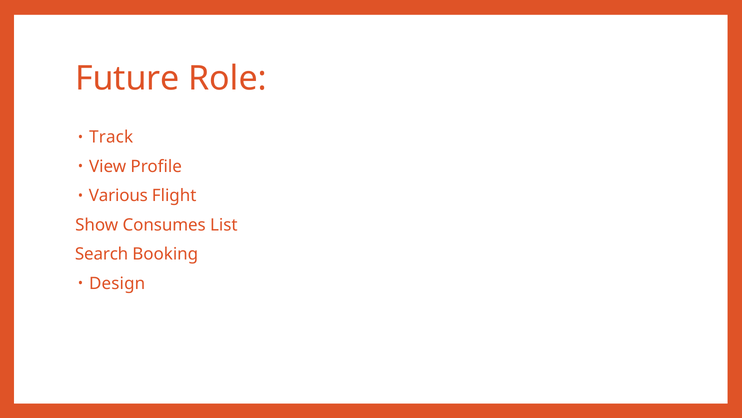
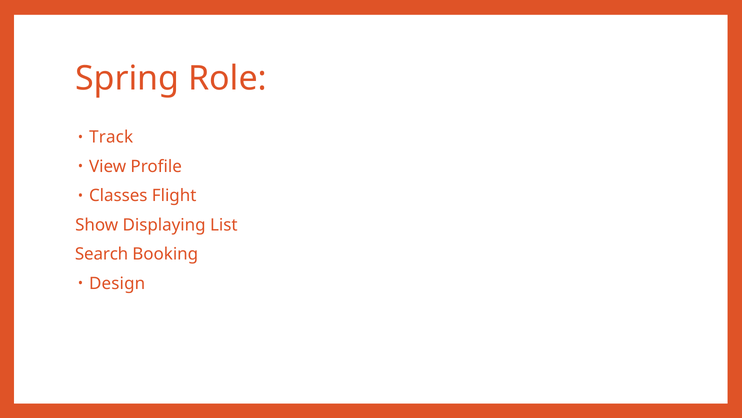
Future: Future -> Spring (127, 78)
Various: Various -> Classes (118, 195)
Consumes: Consumes -> Displaying (164, 225)
